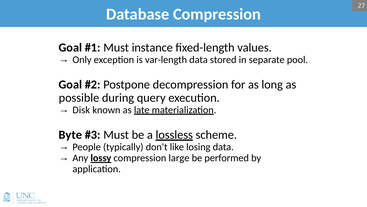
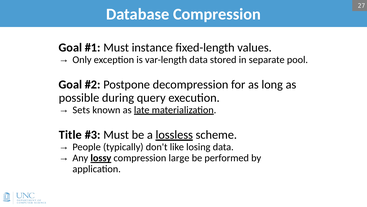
Disk: Disk -> Sets (81, 110)
Byte: Byte -> Title (70, 134)
